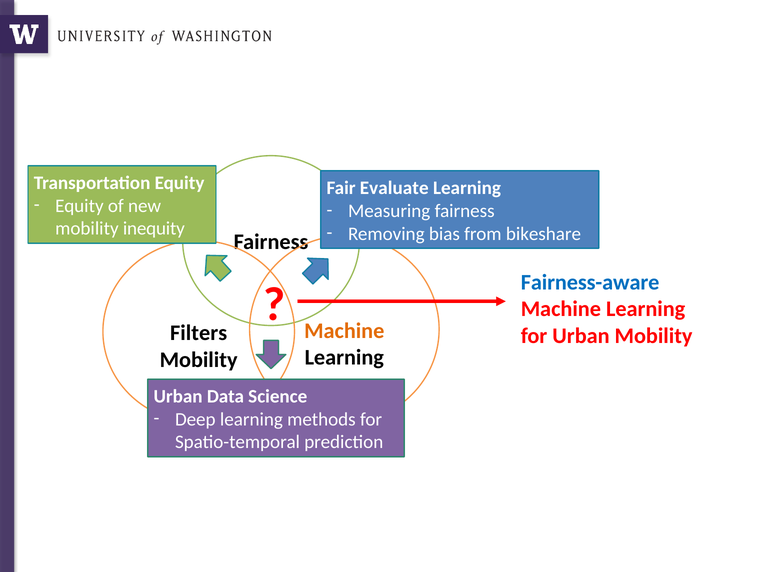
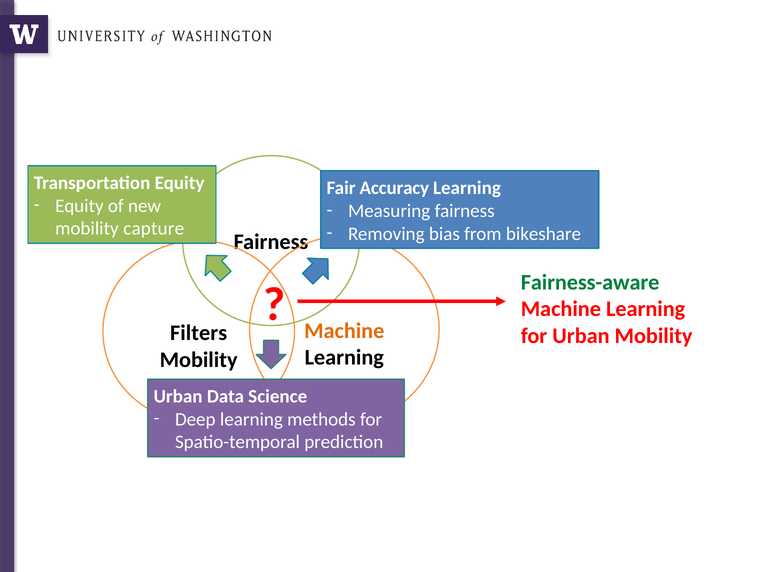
Evaluate: Evaluate -> Accuracy (394, 188)
inequity: inequity -> capture (154, 229)
Fairness-aware colour: blue -> green (590, 282)
